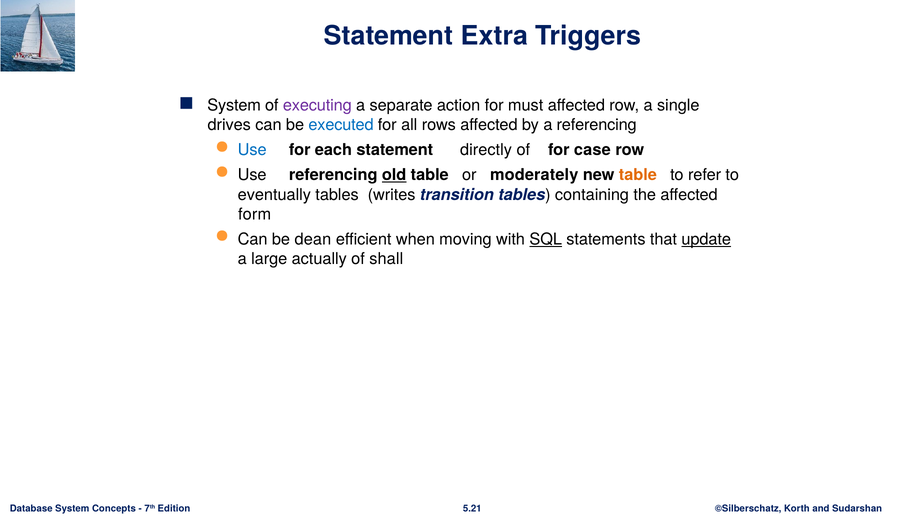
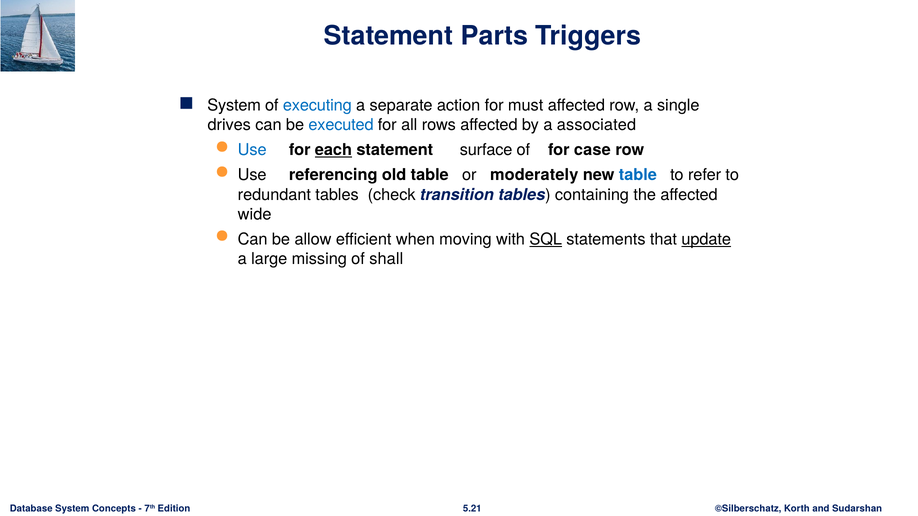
Extra: Extra -> Parts (494, 36)
executing colour: purple -> blue (317, 105)
a referencing: referencing -> associated (596, 125)
each underline: none -> present (333, 150)
directly: directly -> surface (486, 150)
old underline: present -> none (394, 175)
table colour: orange -> blue (638, 175)
eventually: eventually -> redundant (274, 195)
writes: writes -> check (392, 195)
form: form -> wide (255, 214)
dean: dean -> allow (313, 239)
actually: actually -> missing (319, 259)
